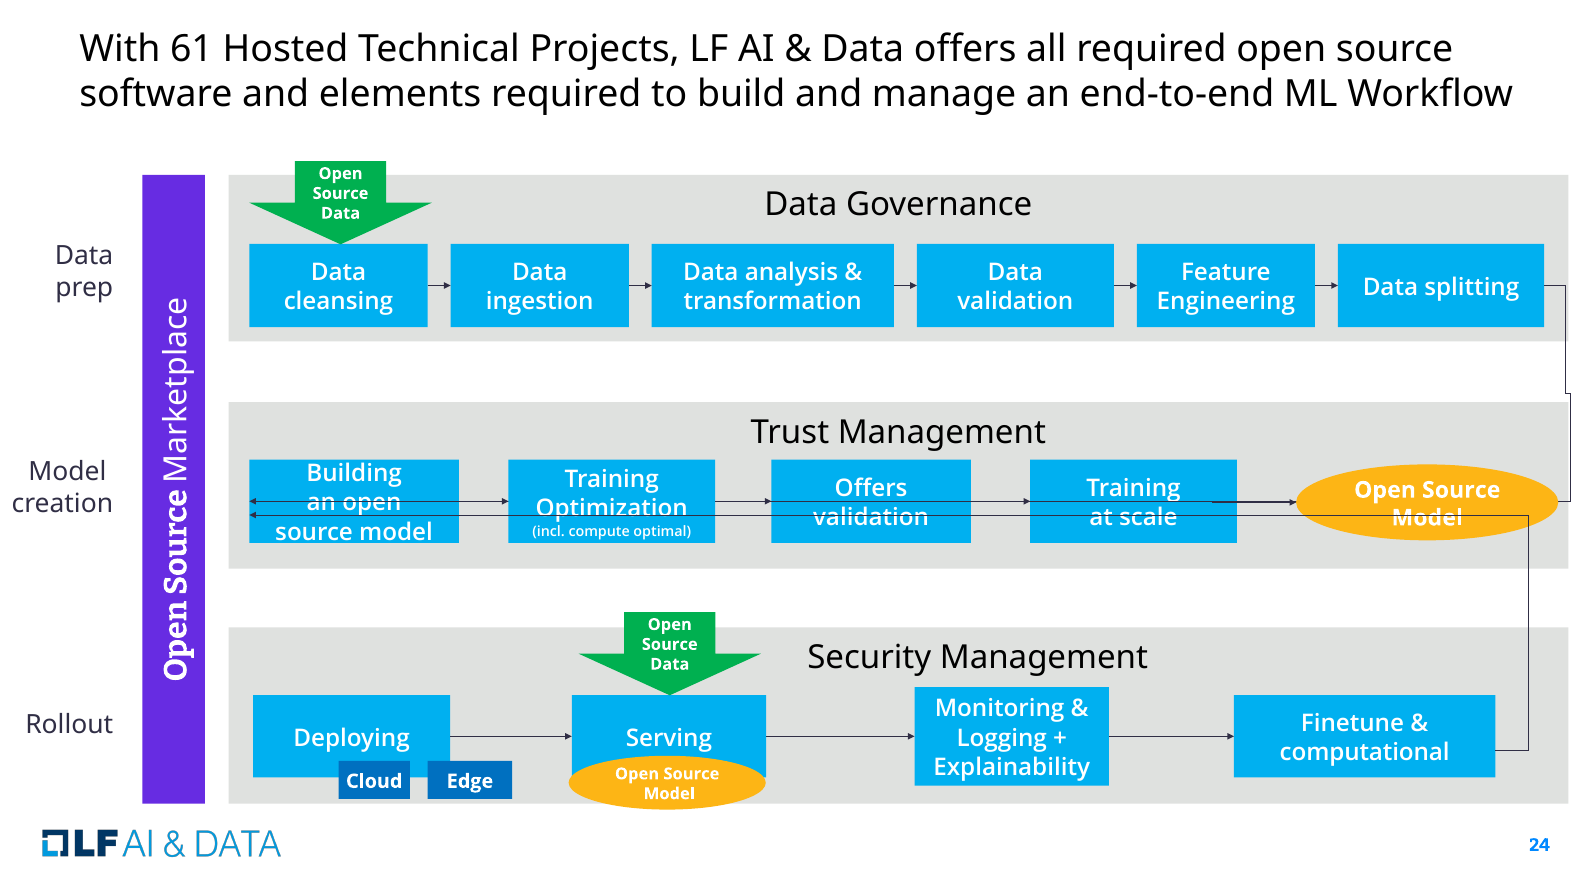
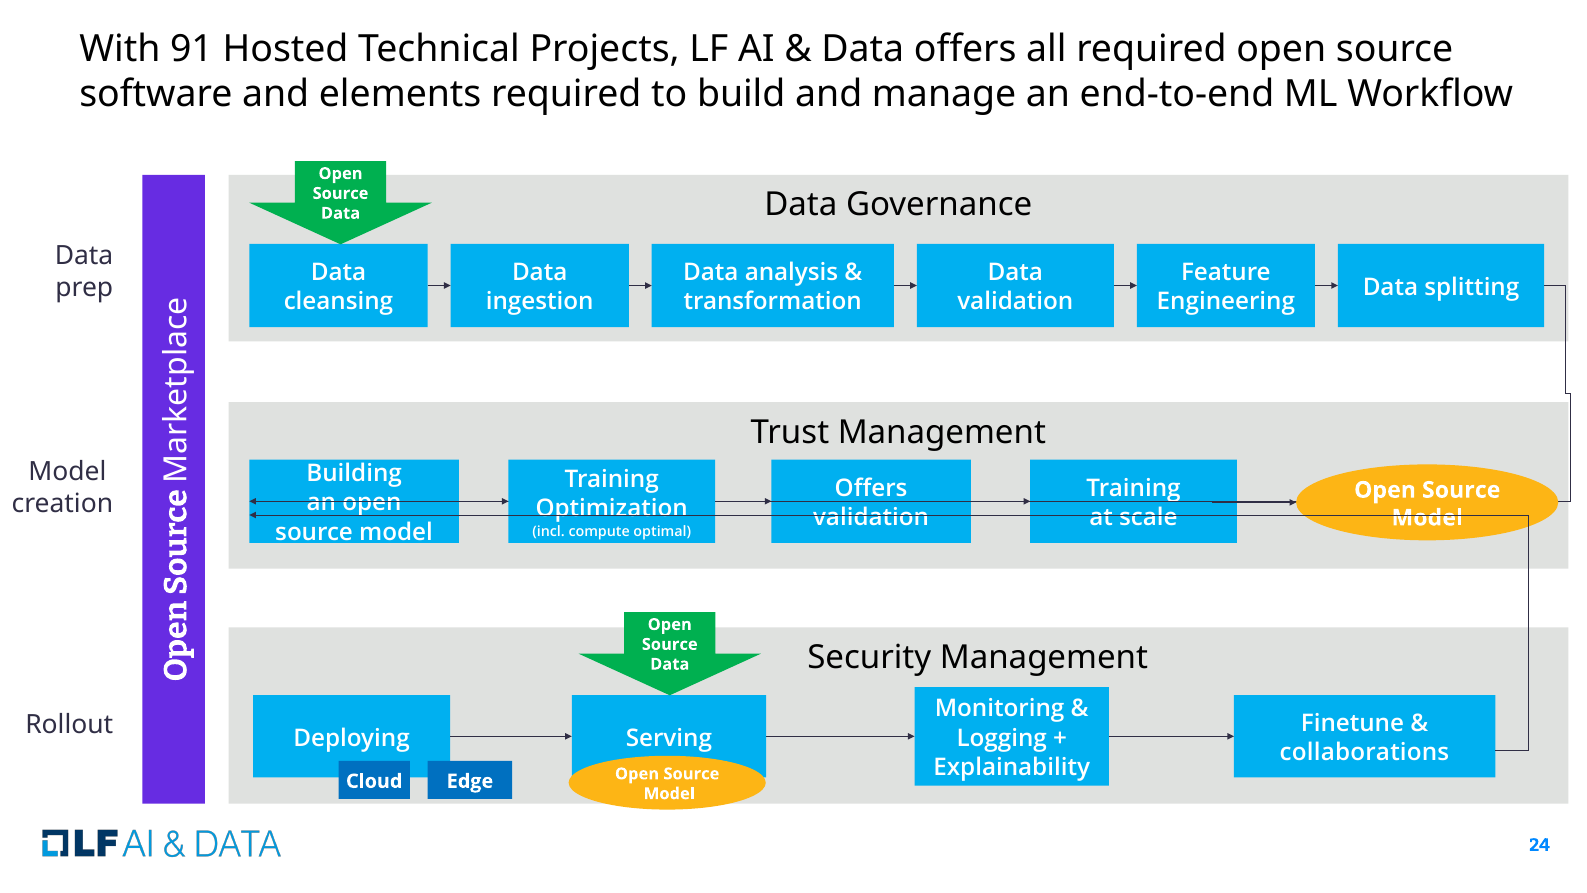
61: 61 -> 91 (191, 49)
computational: computational -> collaborations (1364, 752)
